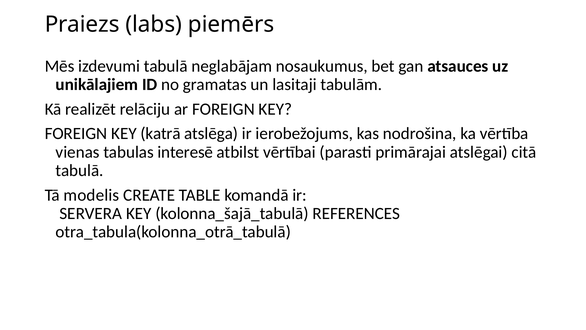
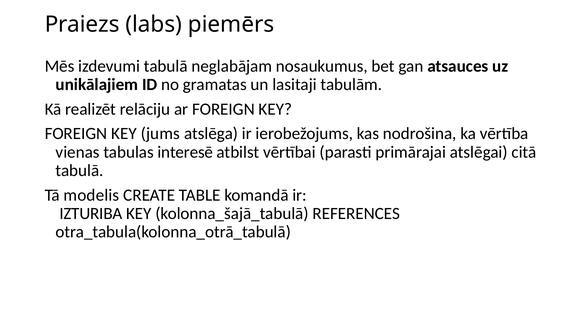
katrā: katrā -> jums (160, 133)
SERVERA: SERVERA -> IZTURIBA (91, 213)
